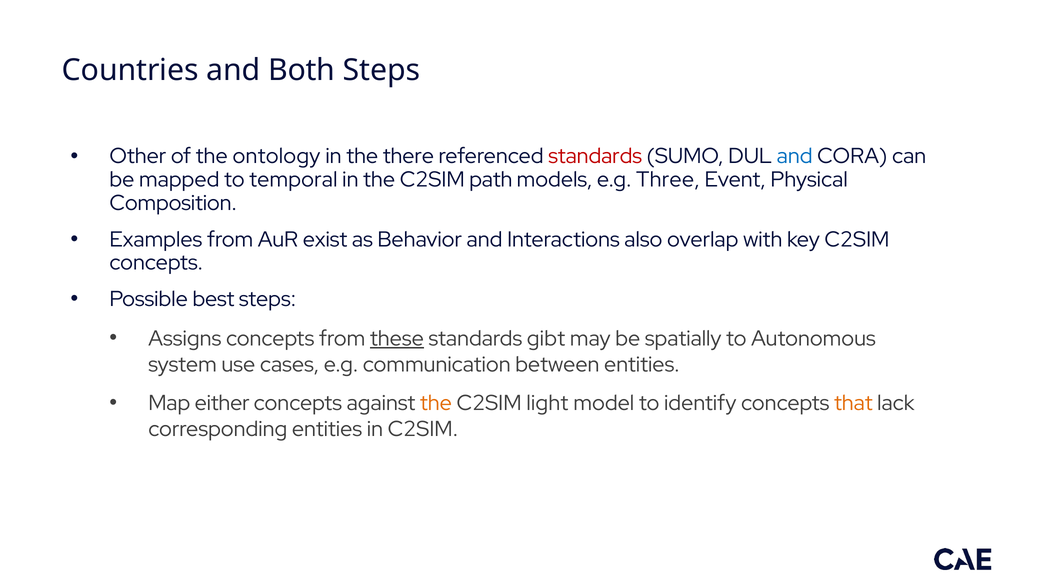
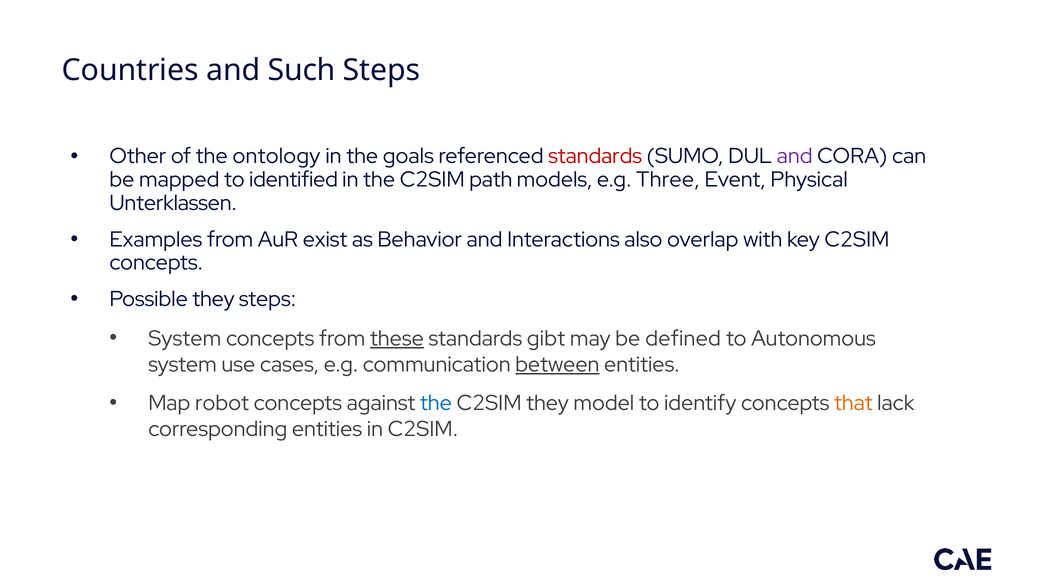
Both: Both -> Such (302, 70)
there: there -> goals (408, 156)
and colour: blue -> purple (795, 156)
temporal: temporal -> identified (294, 180)
Composition: Composition -> Unterklassen (173, 203)
Possible best: best -> they (214, 299)
Assigns: Assigns -> System (185, 338)
spatially: spatially -> defined (683, 338)
between underline: none -> present (557, 364)
either: either -> robot (222, 403)
the colour: orange -> blue (436, 403)
C2SIM light: light -> they (548, 403)
